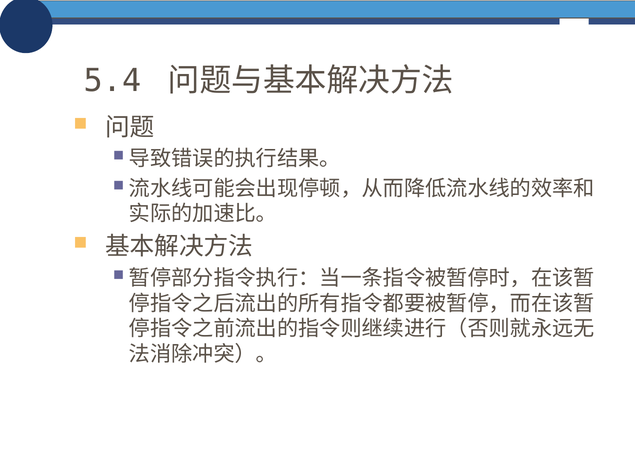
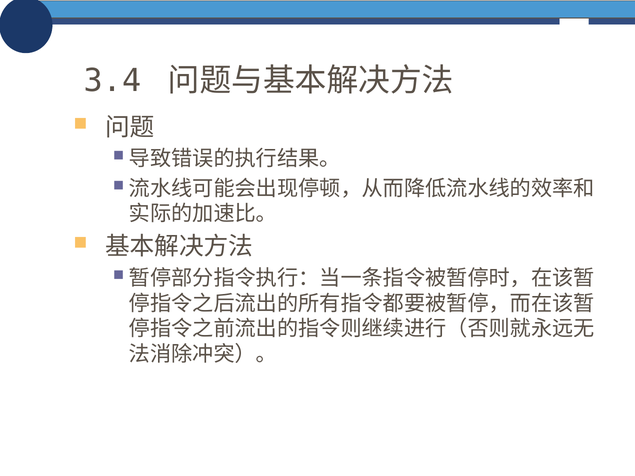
5.4: 5.4 -> 3.4 (112, 81)
